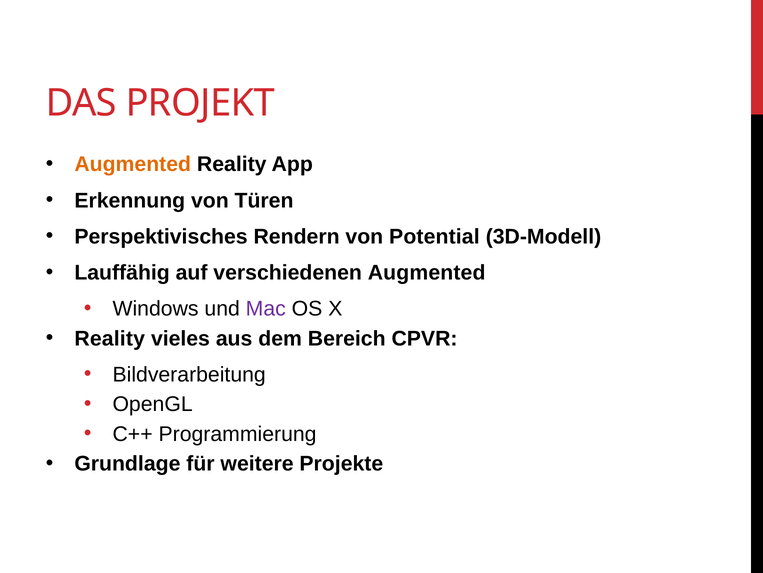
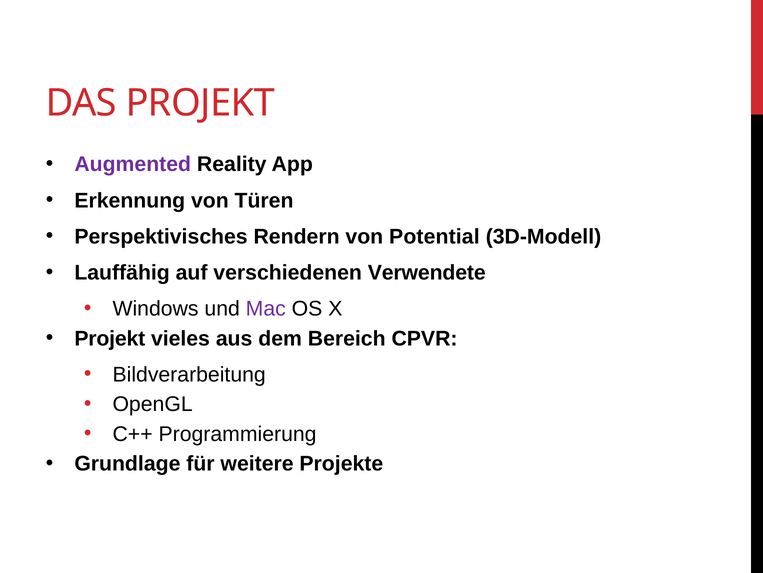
Augmented colour: orange -> purple (133, 164)
verschiedenen Augmented: Augmented -> Verwendete (427, 272)
Reality: Reality -> Projekt (110, 338)
